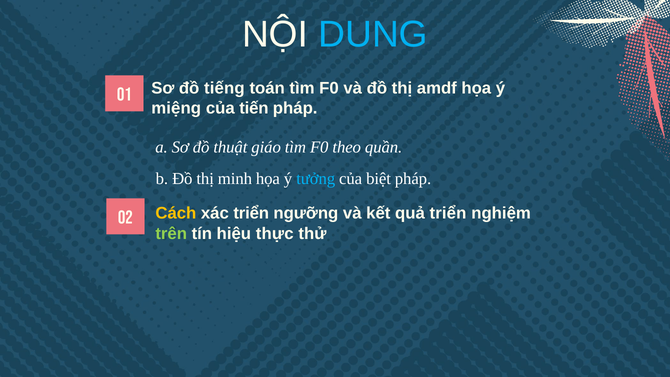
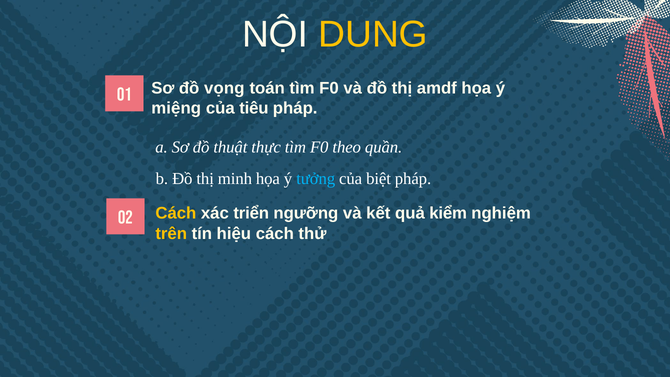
DUNG colour: light blue -> yellow (373, 34)
tiếng: tiếng -> vọng (224, 88)
tiến: tiến -> tiêu (254, 108)
giáo: giáo -> thực (266, 147)
quả triển: triển -> kiểm (448, 213)
trên colour: light green -> yellow (171, 233)
hiệu thực: thực -> cách (275, 233)
